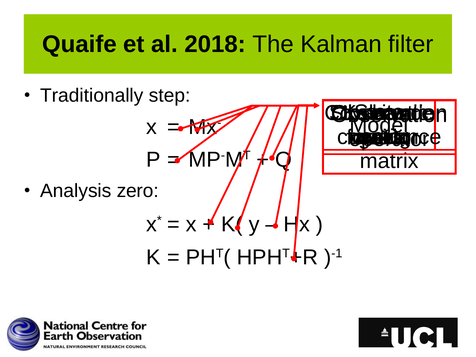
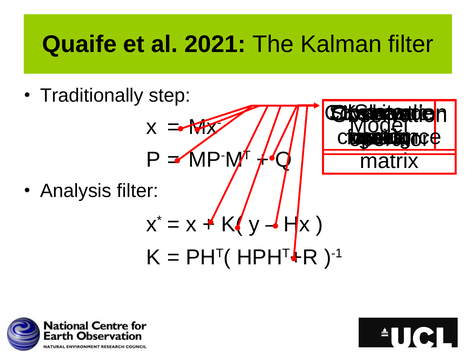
2018: 2018 -> 2021 (215, 44)
Analysis zero: zero -> filter (138, 191)
